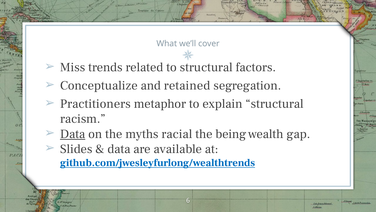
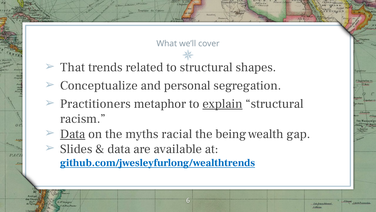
Miss: Miss -> That (73, 67)
factors: factors -> shapes (256, 67)
retained: retained -> personal (187, 85)
explain underline: none -> present (222, 104)
